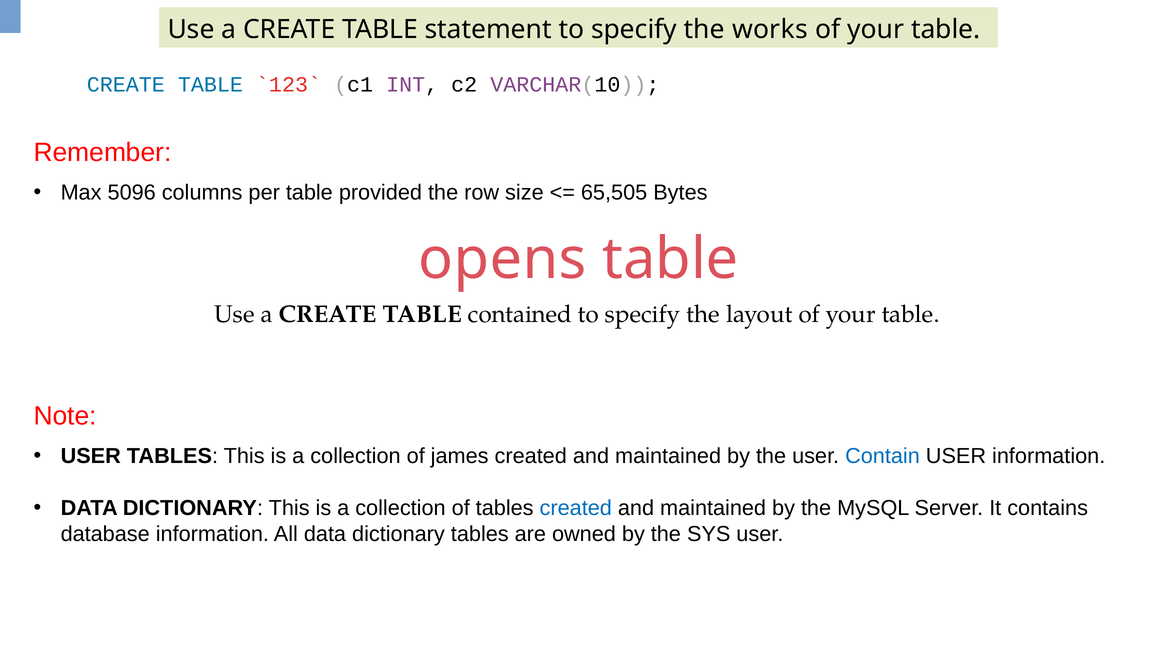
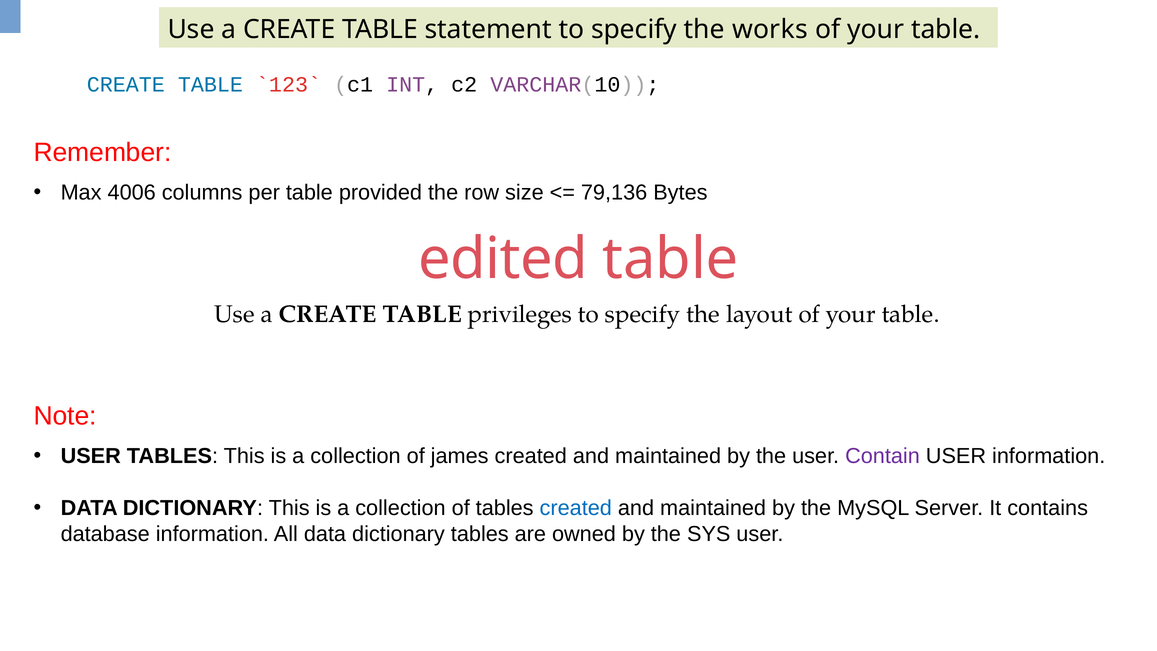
5096: 5096 -> 4006 (132, 193)
65,505: 65,505 -> 79,136 (614, 193)
opens: opens -> edited (503, 259)
contained: contained -> privileges (520, 314)
Contain colour: blue -> purple (882, 456)
